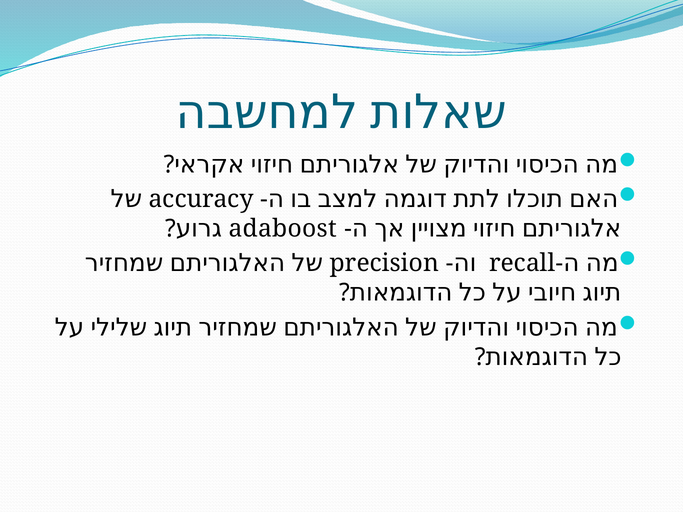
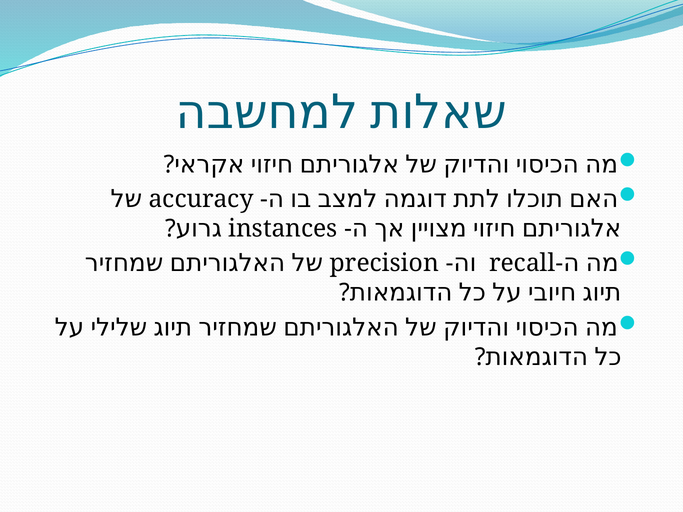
adaboost: adaboost -> instances (283, 229)
